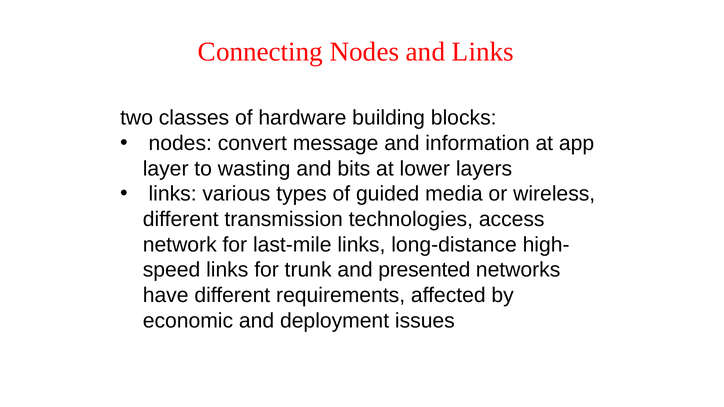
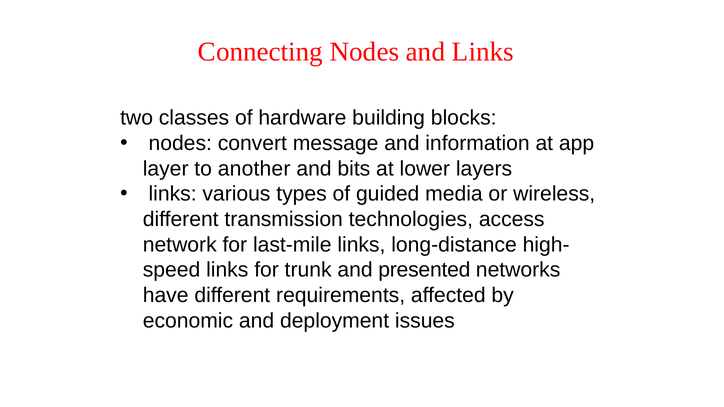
wasting: wasting -> another (254, 169)
